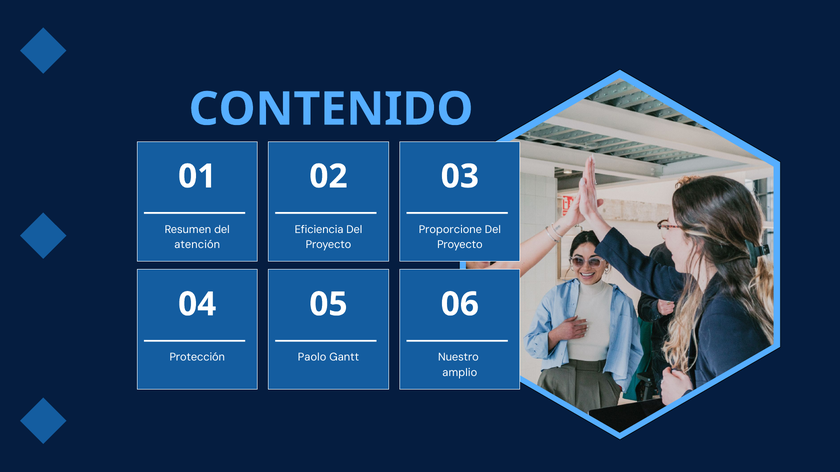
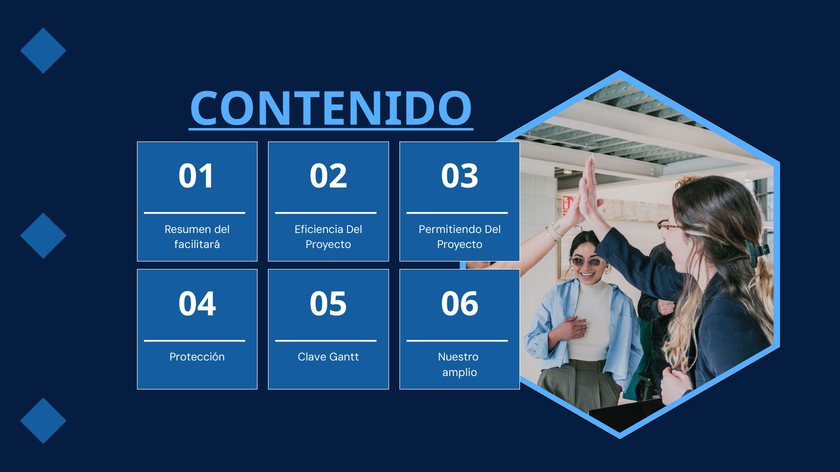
CONTENIDO underline: none -> present (331, 109)
Proporcione: Proporcione -> Permitiendo (450, 230)
atención: atención -> facilitará (197, 245)
Paolo: Paolo -> Clave (312, 358)
